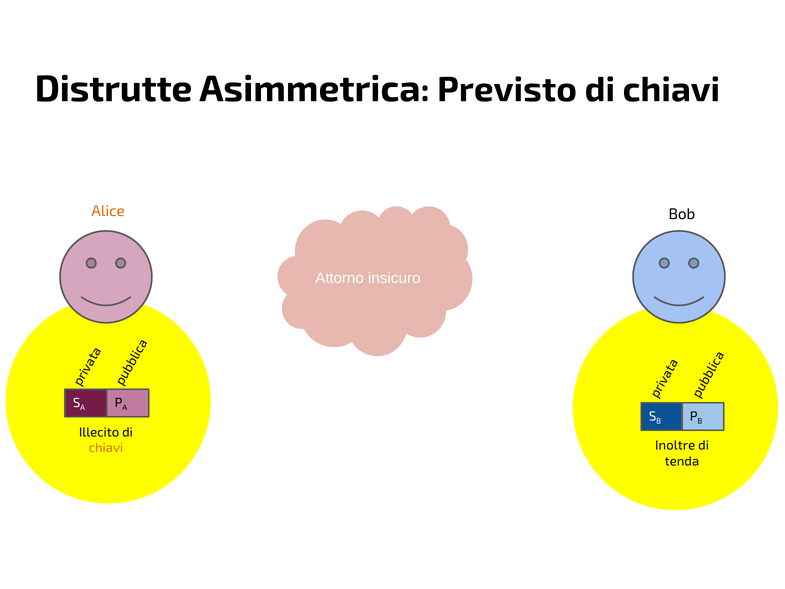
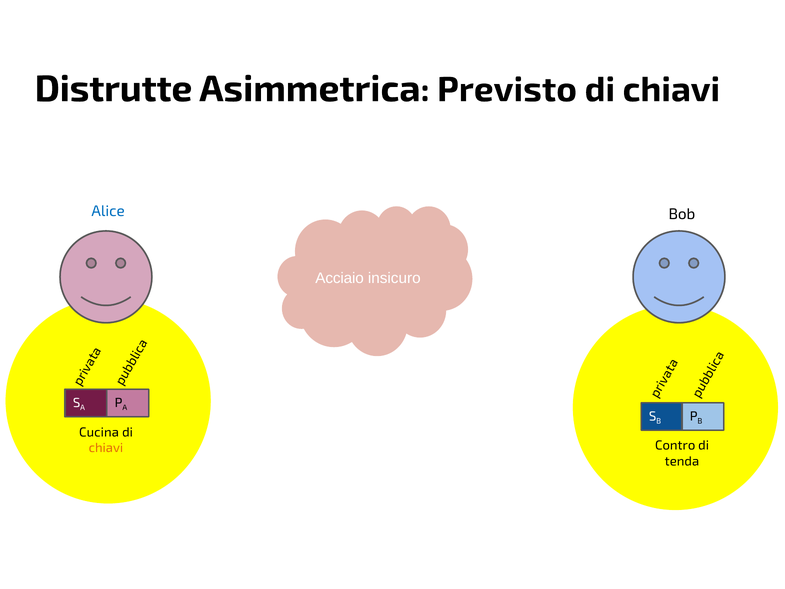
Alice colour: orange -> blue (108, 211)
Attorno: Attorno -> Acciaio (340, 278)
Illecito: Illecito -> Cucina (99, 432)
Inoltre: Inoltre -> Contro (675, 445)
